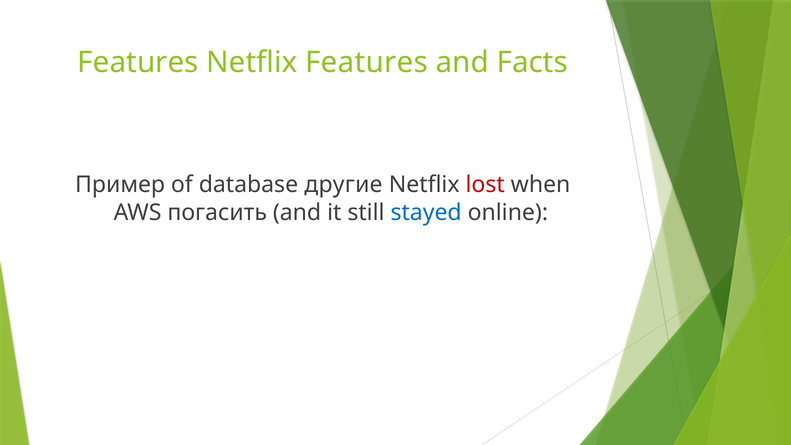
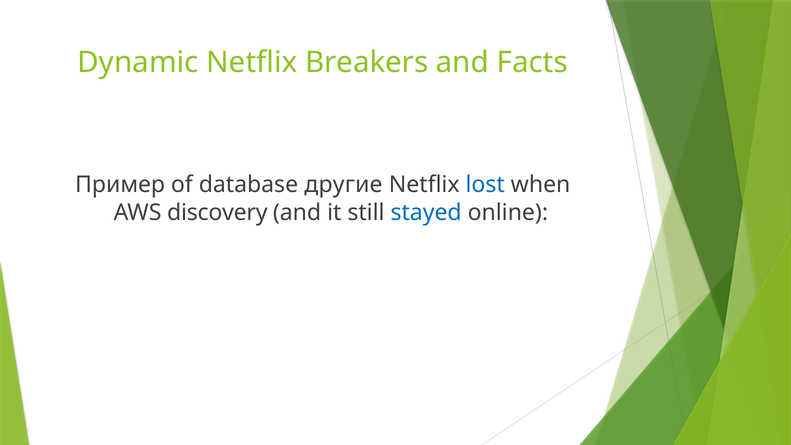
Features: Features -> Dynamic (138, 62)
Netflix Features: Features -> Breakers (367, 62)
lost colour: red -> blue (485, 185)
погасить: погасить -> discovery (217, 212)
